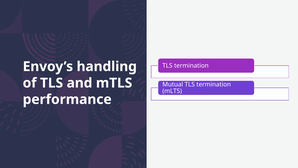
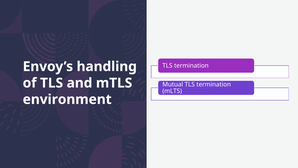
performance: performance -> environment (67, 99)
